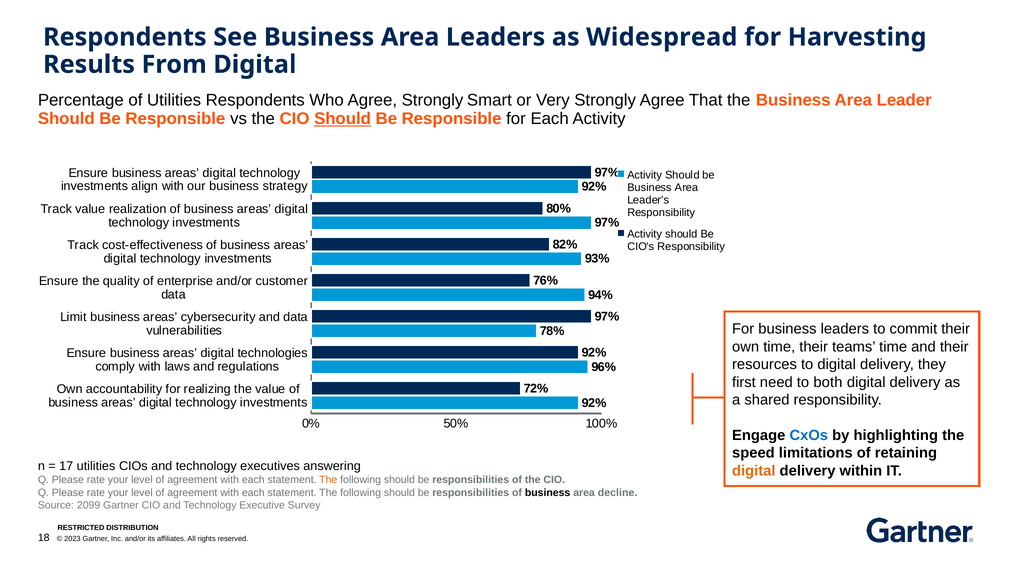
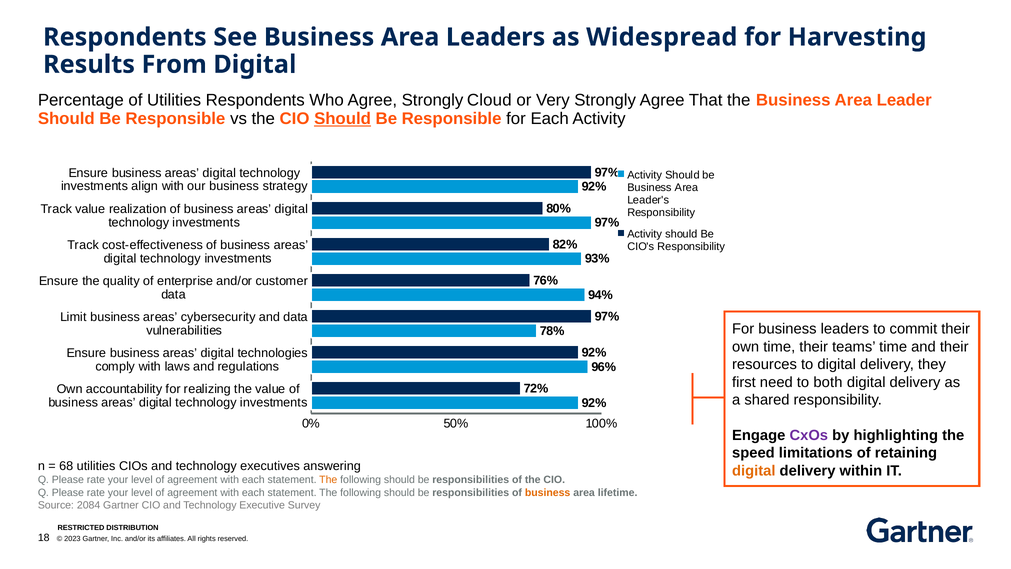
Smart: Smart -> Cloud (489, 100)
CxOs colour: blue -> purple (809, 435)
17: 17 -> 68 (66, 466)
business colour: black -> orange (548, 492)
decline: decline -> lifetime (618, 492)
2099: 2099 -> 2084 (89, 505)
